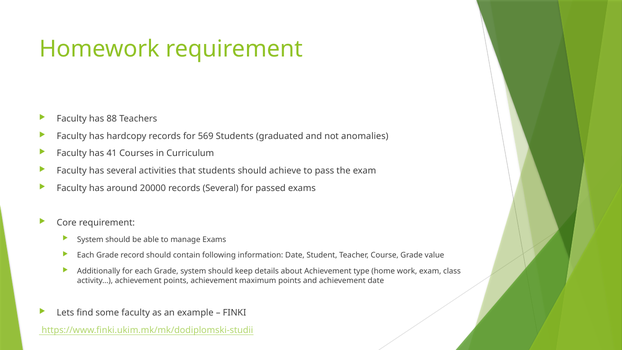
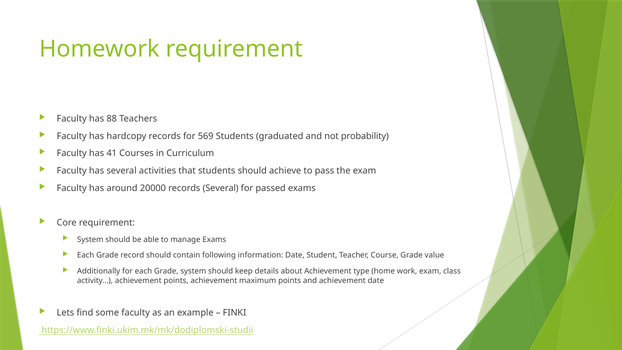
anomalies: anomalies -> probability (365, 136)
